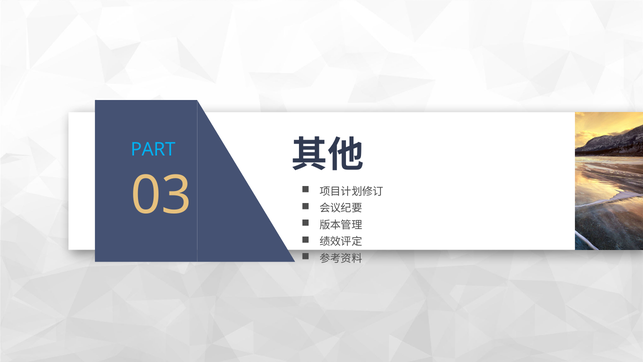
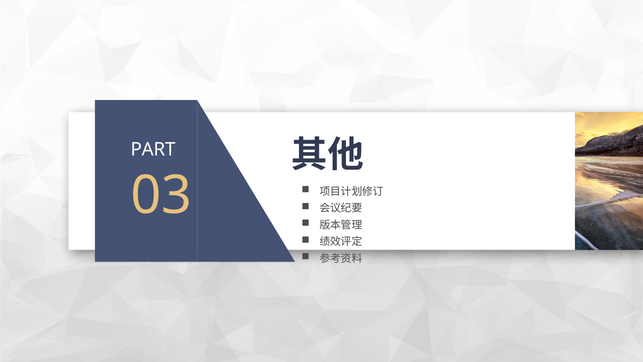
PART colour: light blue -> white (153, 149)
